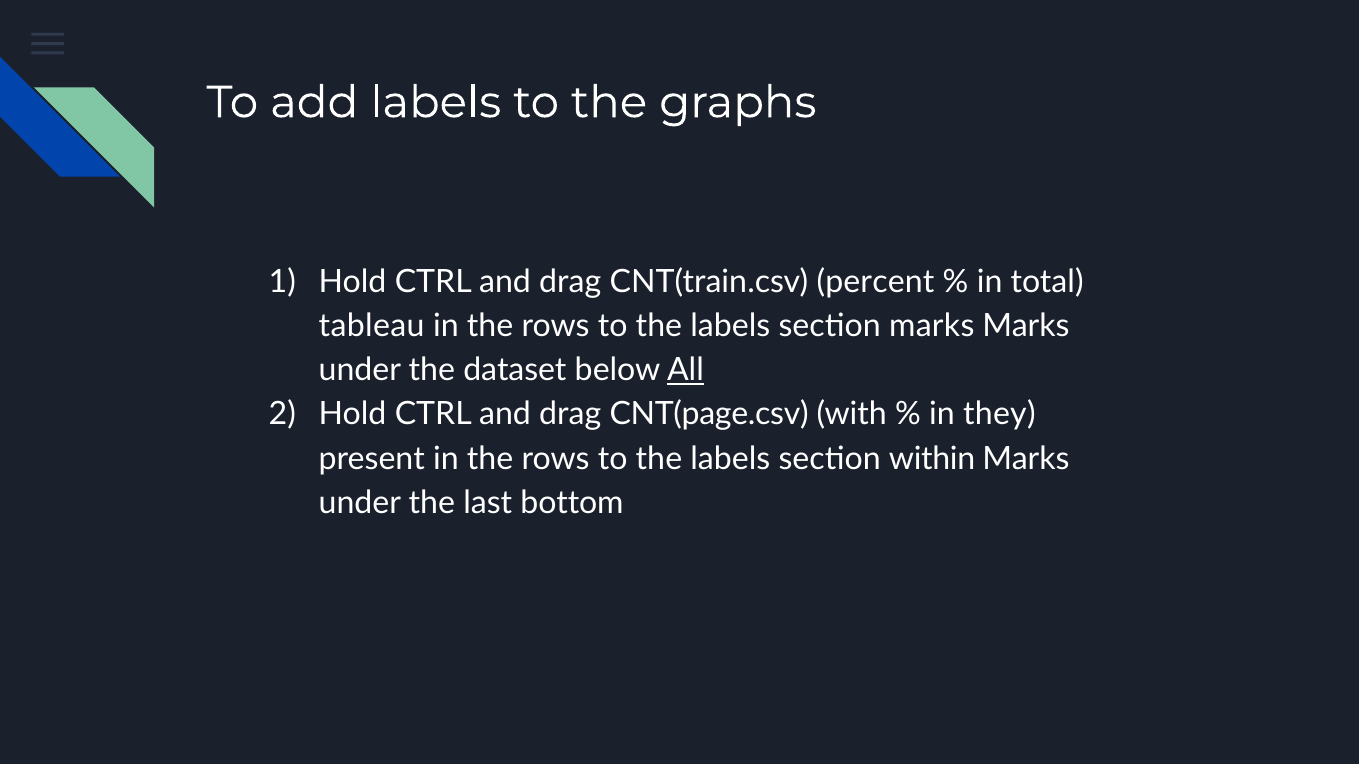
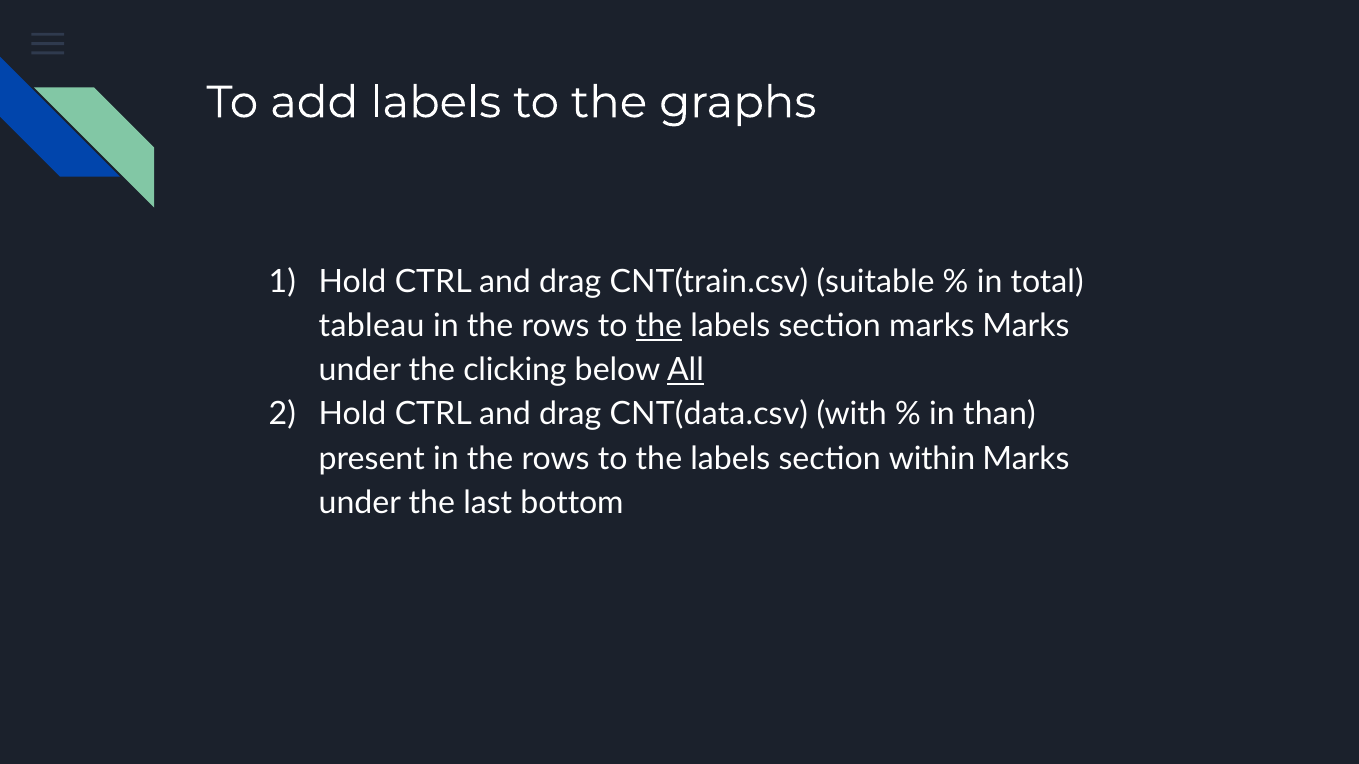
percent: percent -> suitable (876, 282)
the underline: none -> present (659, 326)
dataset: dataset -> clicking (515, 370)
CNT(page.csv: CNT(page.csv -> CNT(data.csv (709, 415)
they: they -> than (999, 415)
